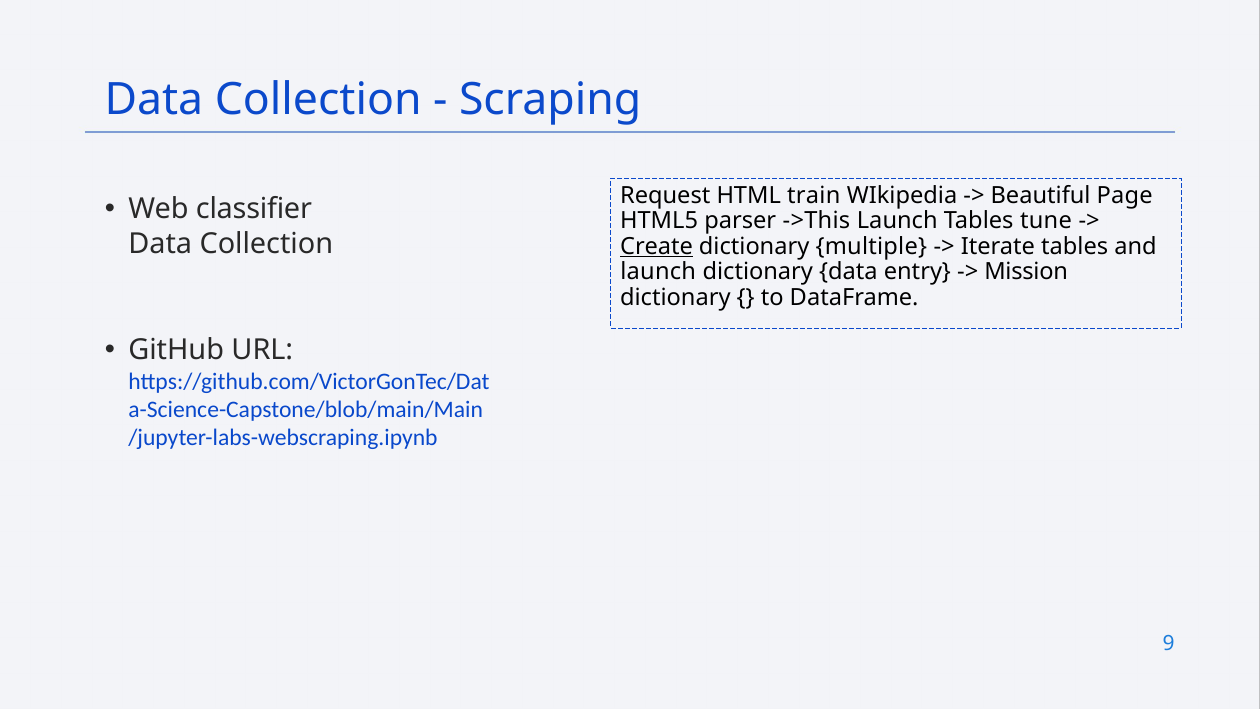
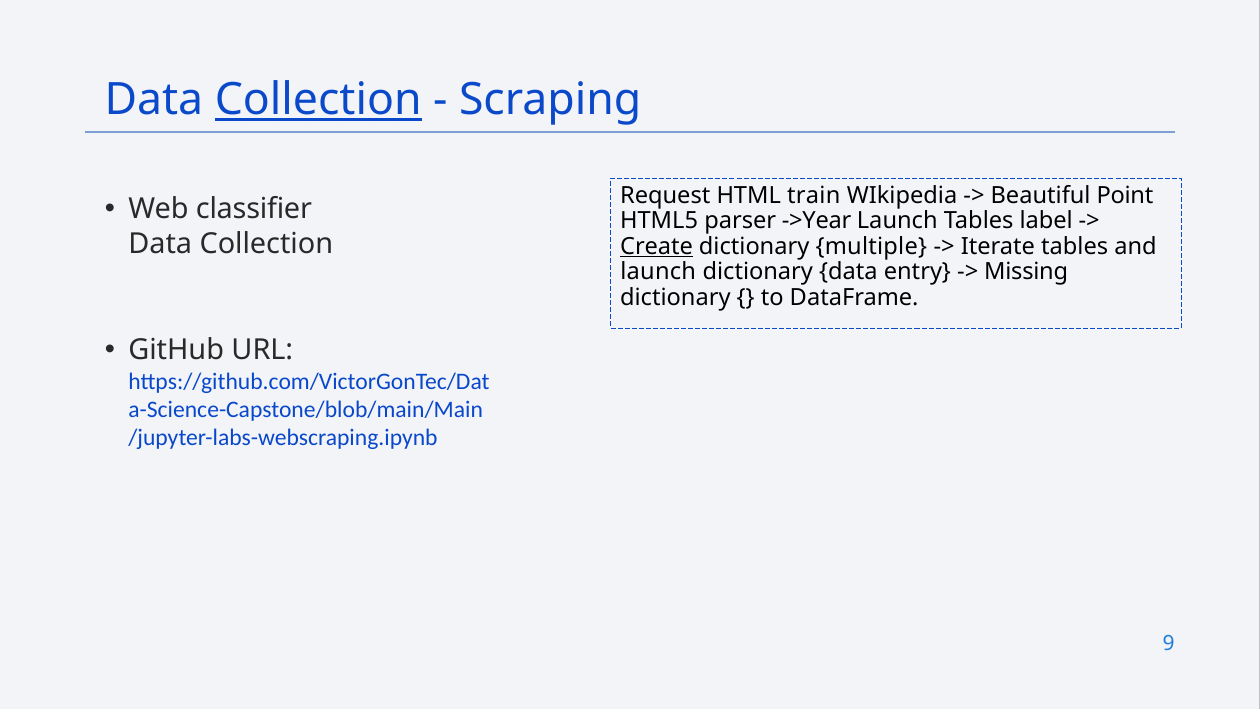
Collection underline: none -> present (318, 100)
Page: Page -> Point (1125, 195)
->This: ->This -> ->Year (817, 221)
tune: tune -> label (1046, 221)
Mission: Mission -> Missing (1026, 272)
